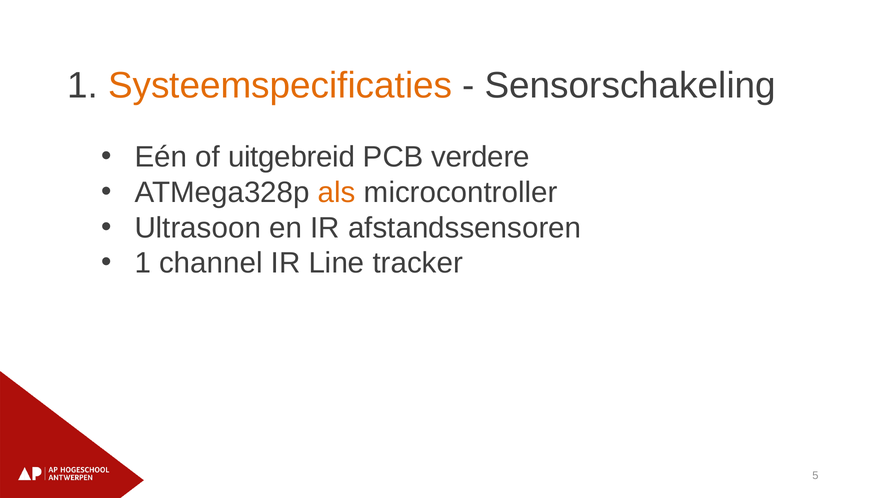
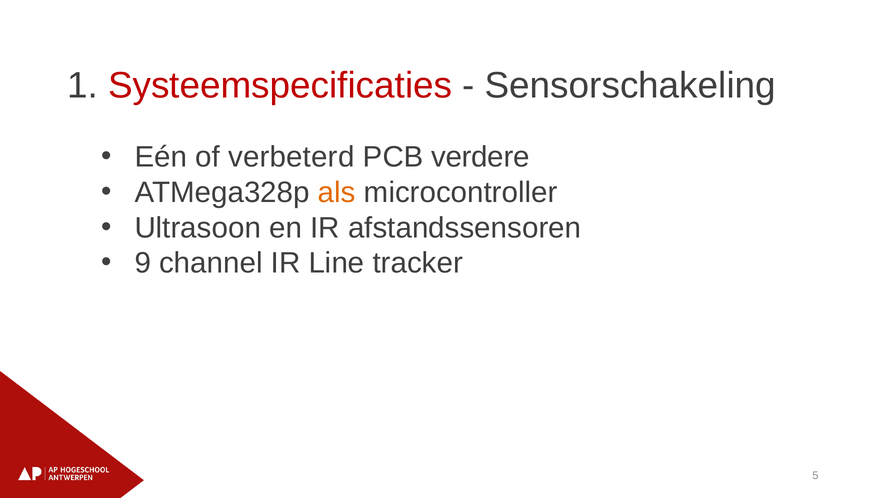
Systeemspecificaties colour: orange -> red (280, 85)
uitgebreid: uitgebreid -> verbeterd (291, 157)
1: 1 -> 9 (143, 263)
